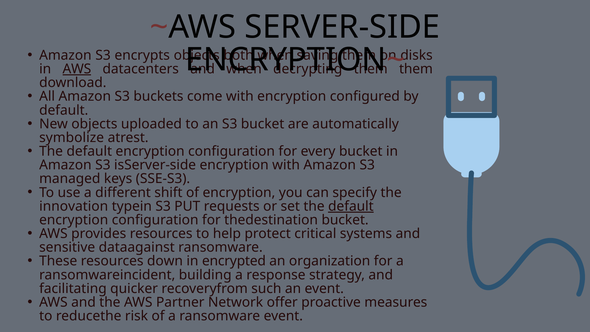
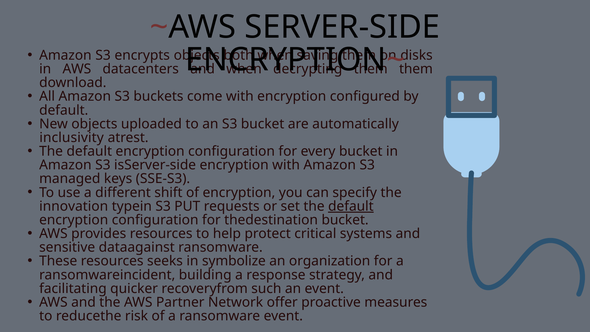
AWS underline: present -> none (77, 69)
symbolize: symbolize -> inclusivity (72, 138)
down: down -> seeks (165, 261)
encrypted: encrypted -> symbolize (234, 261)
